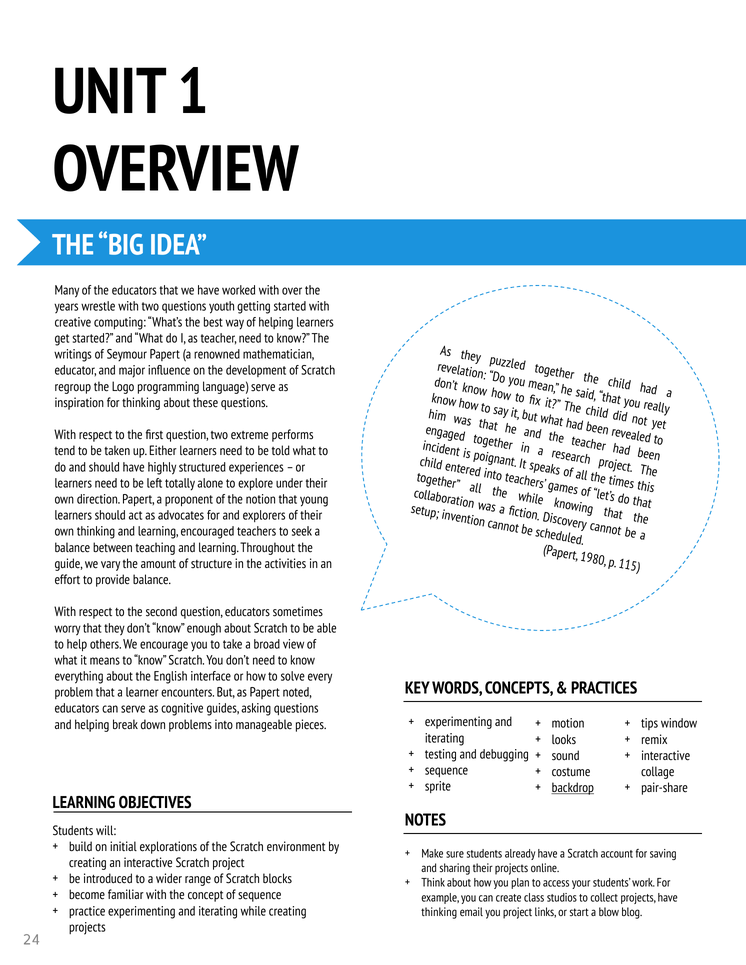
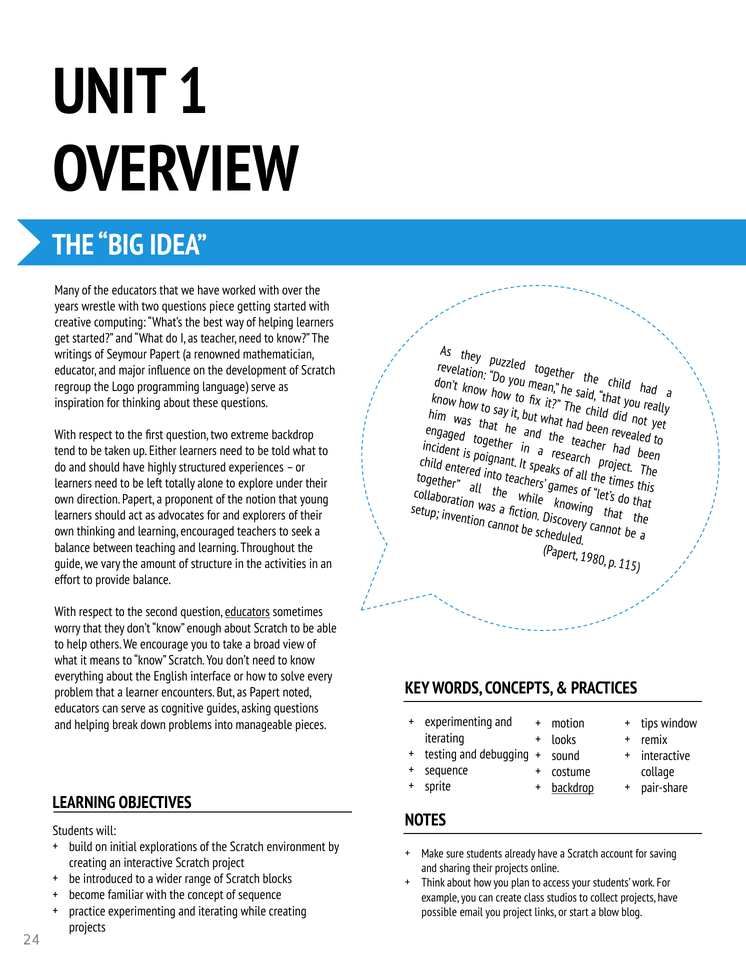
youth: youth -> piece (222, 306)
extreme performs: performs -> backdrop (293, 435)
educators underline: none -> present (247, 612)
thinking: thinking -> possible (439, 913)
